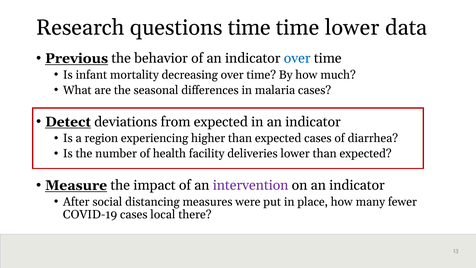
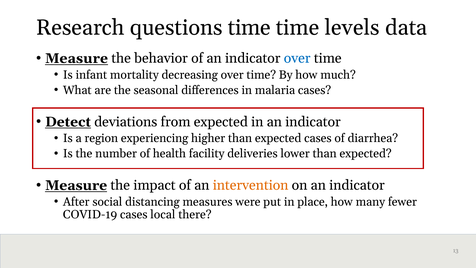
time lower: lower -> levels (352, 28)
Previous: Previous -> Measure (77, 58)
intervention colour: purple -> orange (251, 185)
